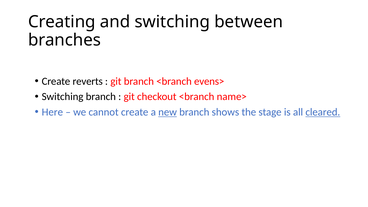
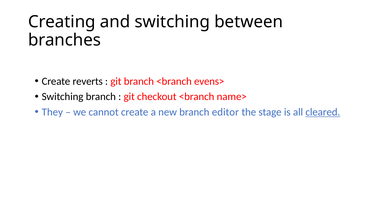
Here: Here -> They (52, 112)
new underline: present -> none (168, 112)
shows: shows -> editor (225, 112)
